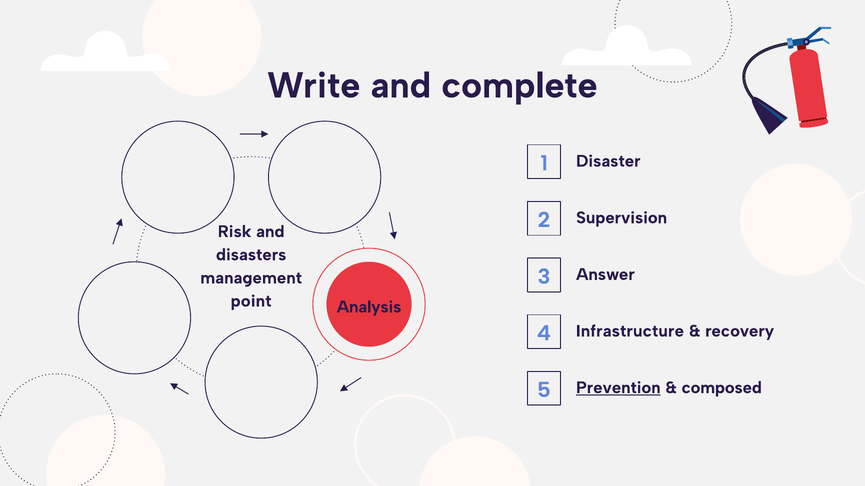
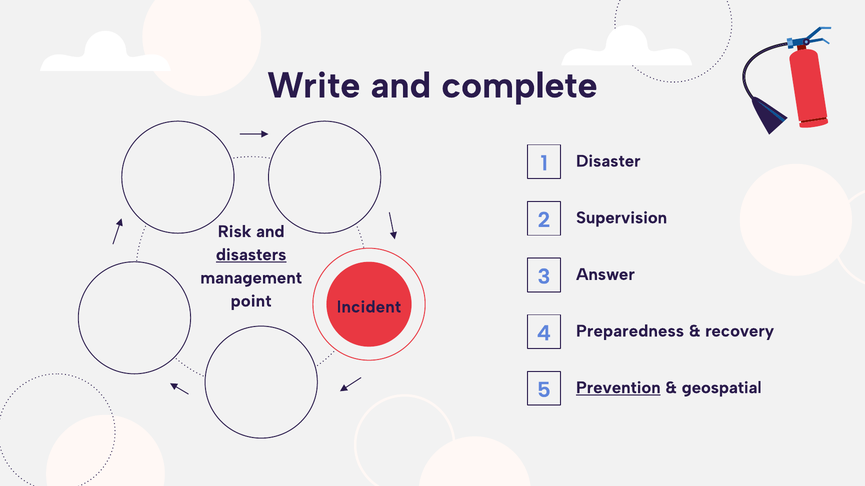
disasters underline: none -> present (251, 255)
Analysis: Analysis -> Incident (369, 307)
Infrastructure: Infrastructure -> Preparedness (630, 331)
composed: composed -> geospatial (722, 388)
